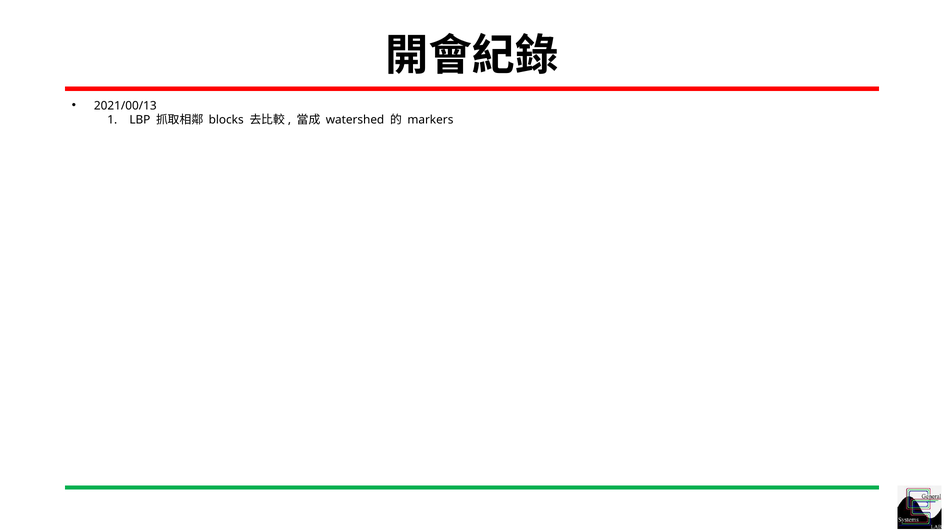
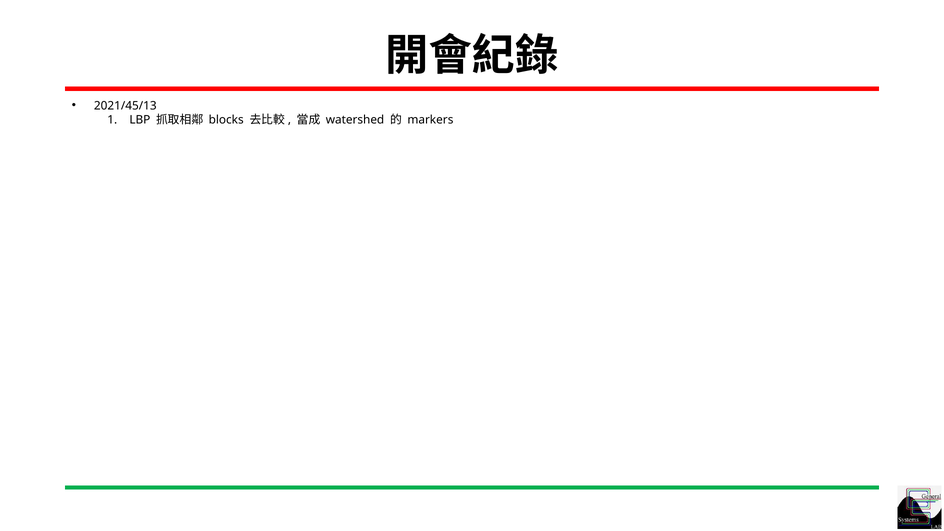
2021/00/13: 2021/00/13 -> 2021/45/13 (125, 106)
